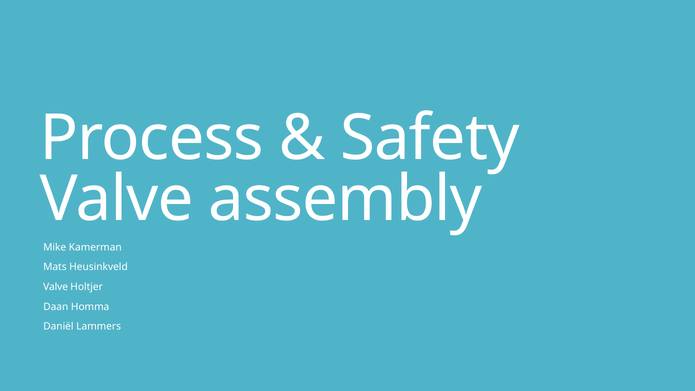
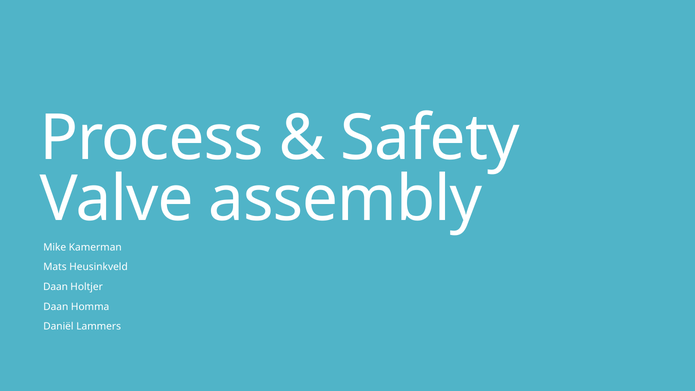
Valve: Valve -> Daan (56, 287)
